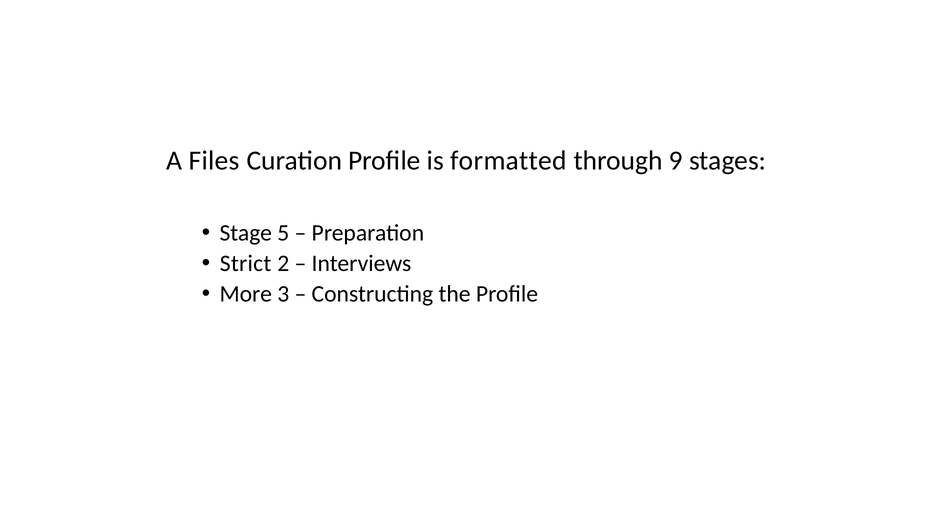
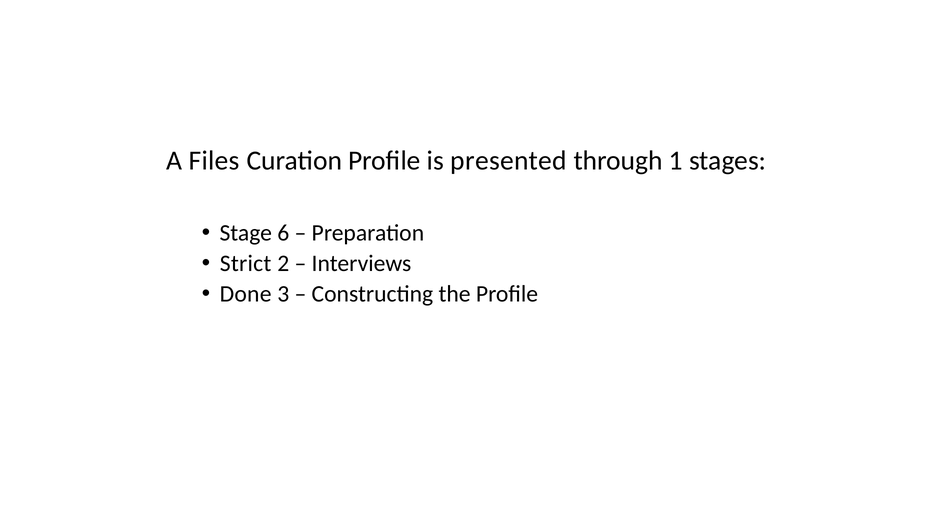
formatted: formatted -> presented (509, 161)
9: 9 -> 1 (676, 161)
5: 5 -> 6 (283, 233)
More: More -> Done (246, 294)
